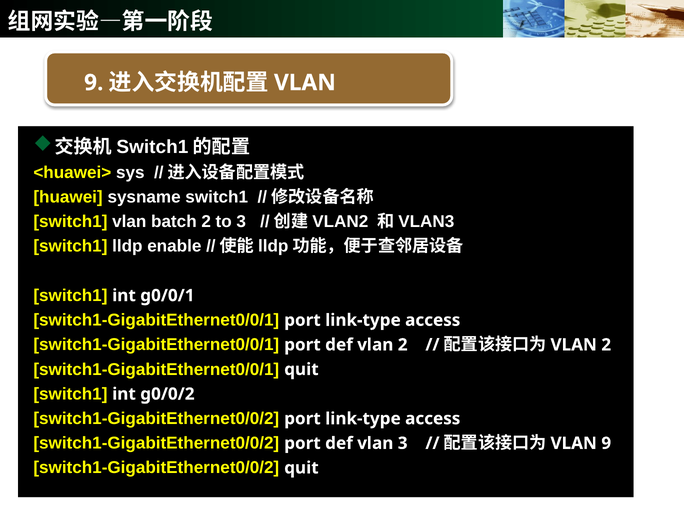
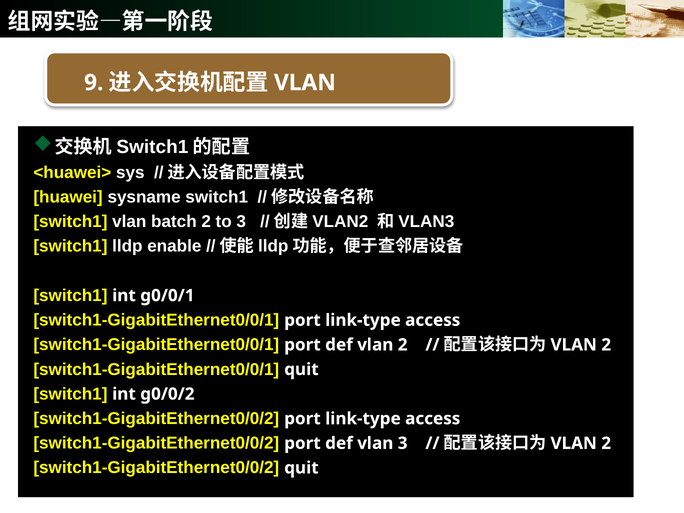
9: 9 -> 2 (606, 443)
